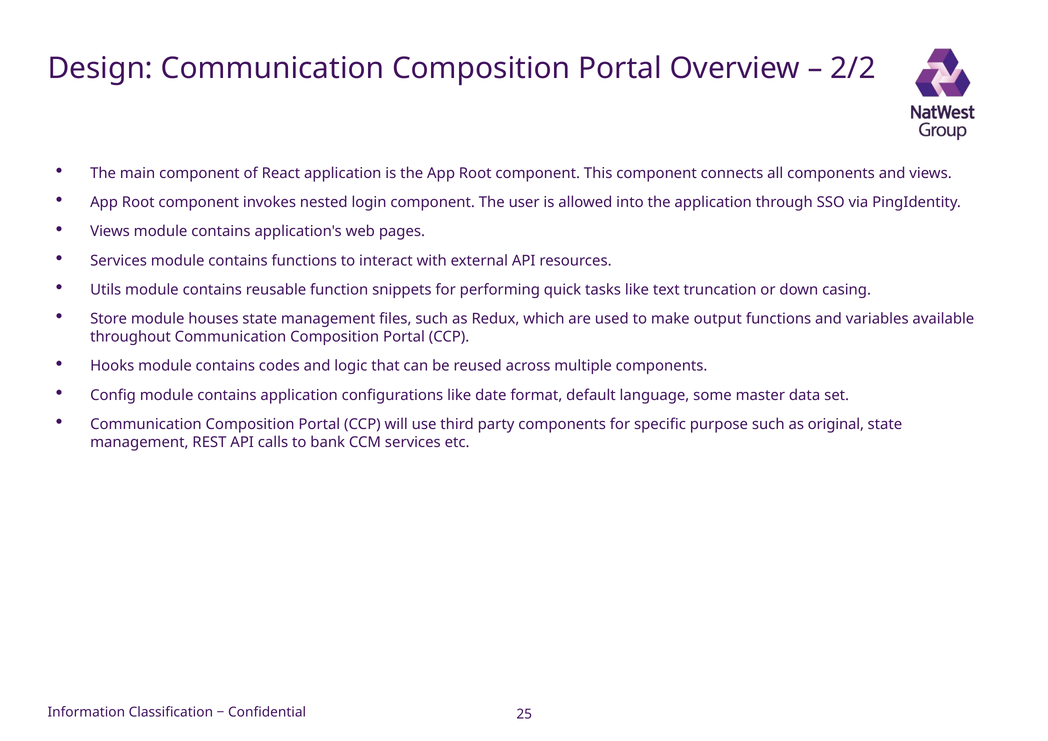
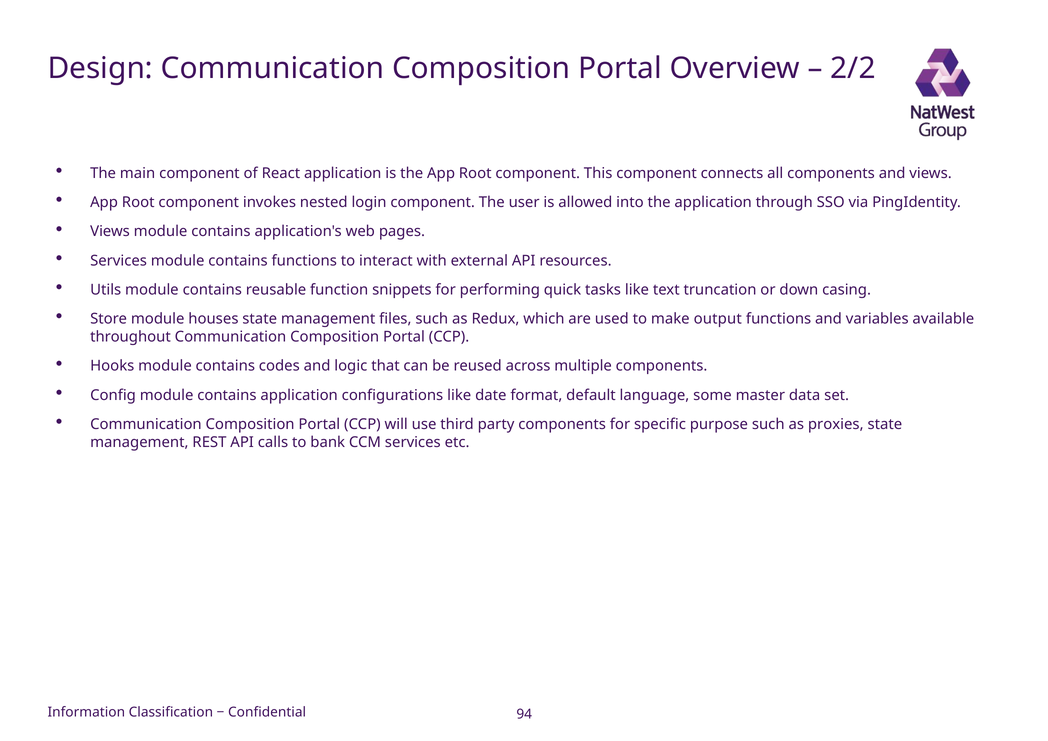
original: original -> proxies (836, 424)
25: 25 -> 94 (524, 714)
